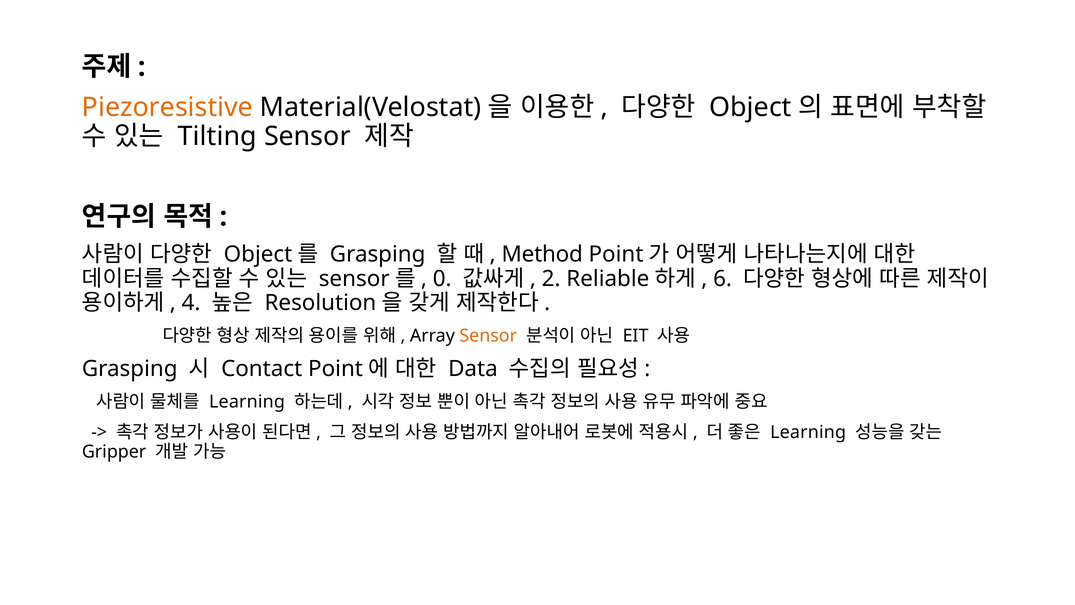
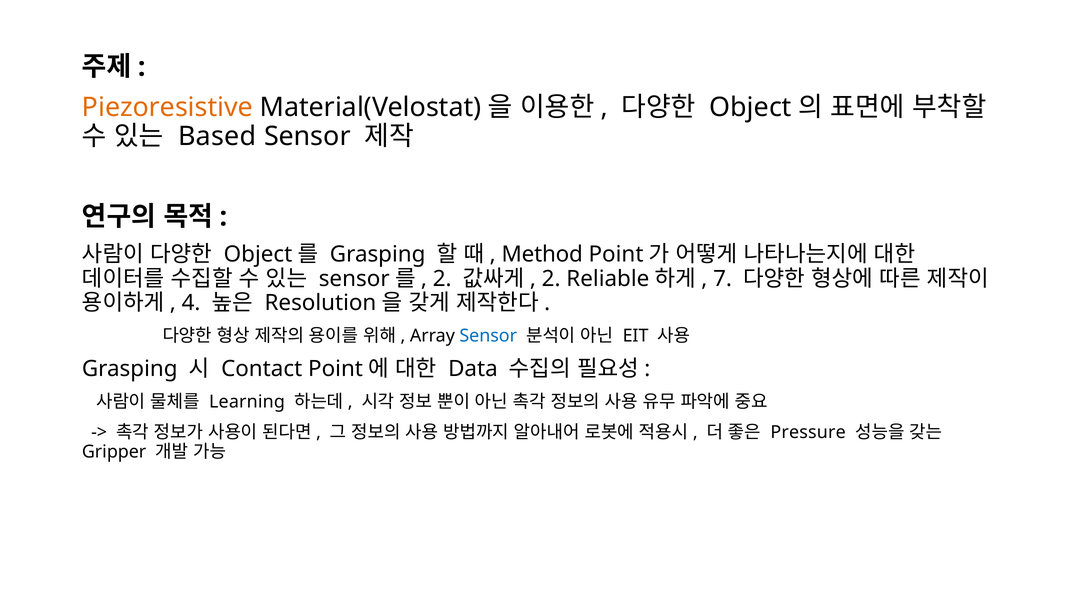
Tilting: Tilting -> Based (217, 136)
0: 0 -> 2 (442, 279)
6: 6 -> 7 (723, 279)
Sensor colour: orange -> blue (488, 336)
Learning: Learning -> Pressure (808, 432)
